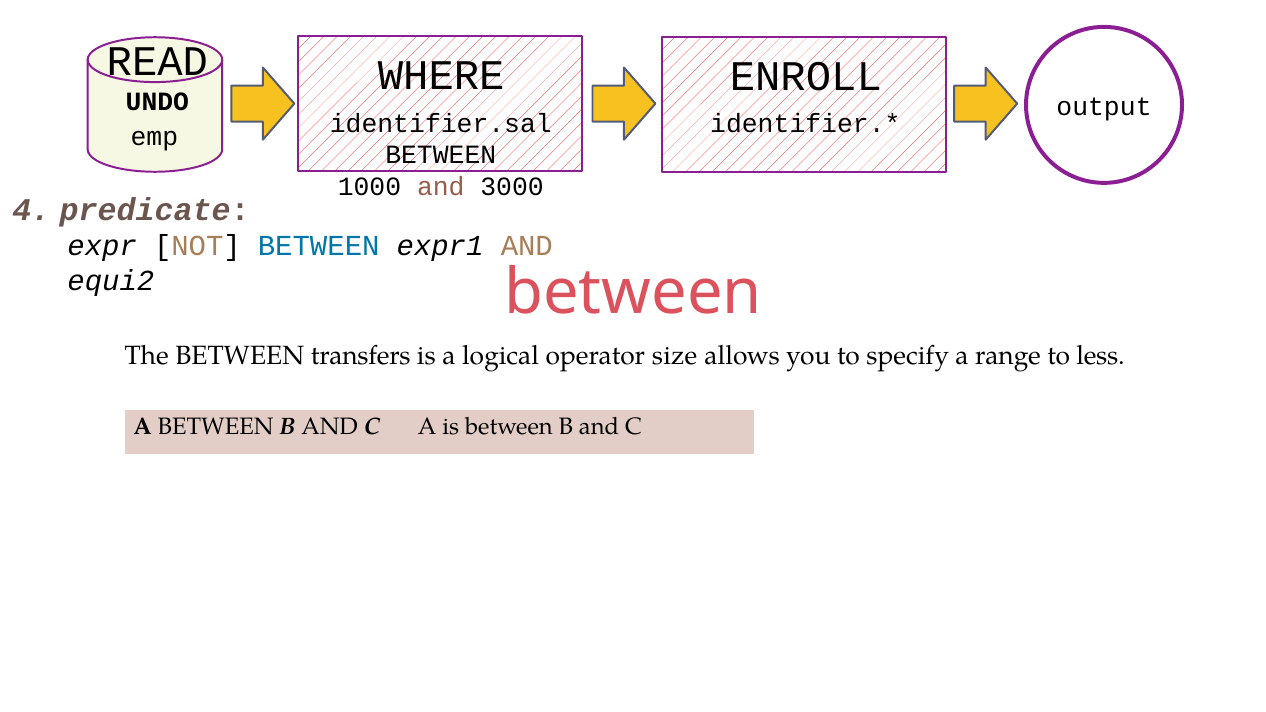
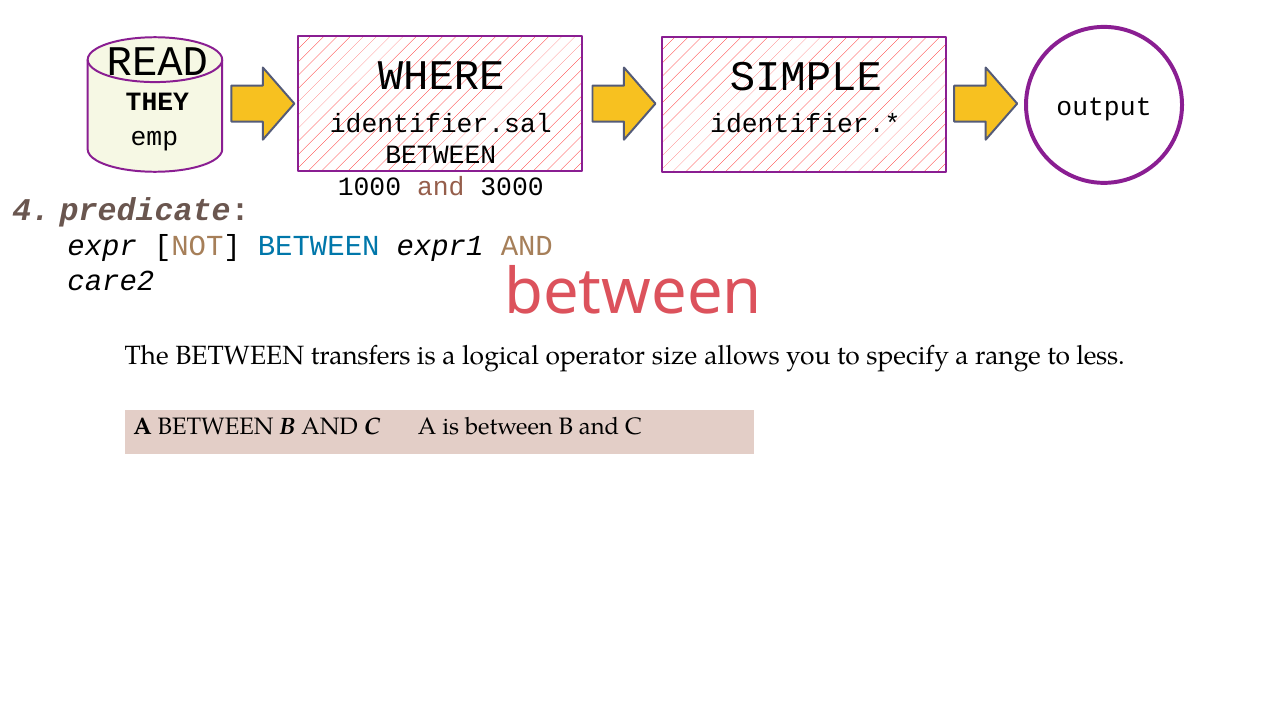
ENROLL: ENROLL -> SIMPLE (806, 77)
UNDO: UNDO -> THEY (157, 102)
equi2: equi2 -> care2 (111, 281)
